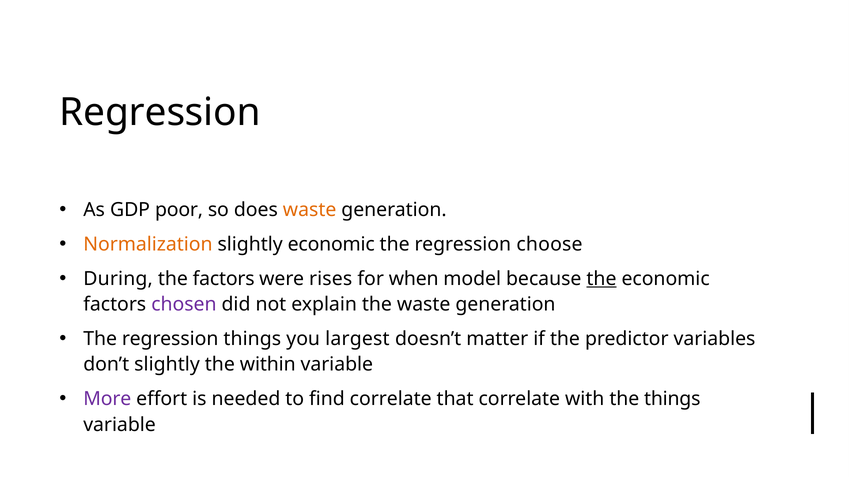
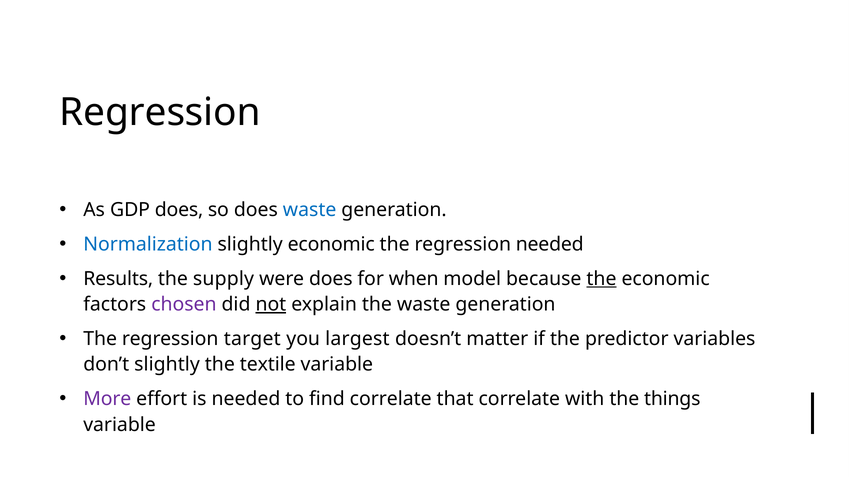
GDP poor: poor -> does (179, 210)
waste colour: orange -> blue (310, 210)
Normalization colour: orange -> blue (148, 245)
regression choose: choose -> needed (550, 245)
During: During -> Results (118, 279)
the factors: factors -> supply (223, 279)
were rises: rises -> does (331, 279)
not underline: none -> present (271, 305)
regression things: things -> target (252, 339)
within: within -> textile (268, 365)
